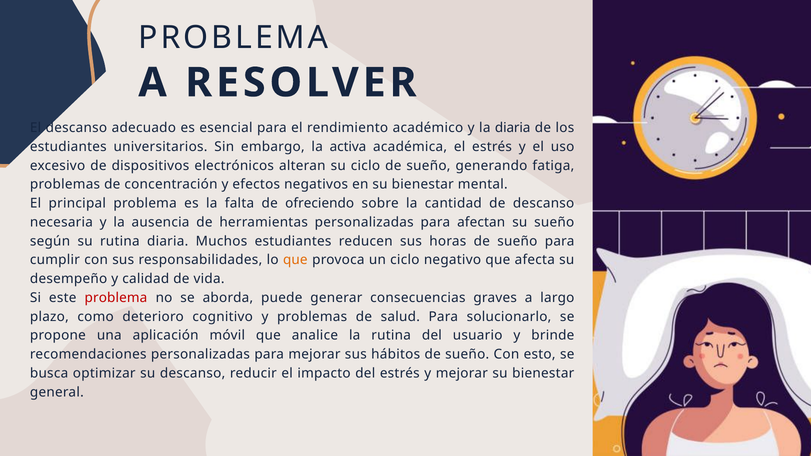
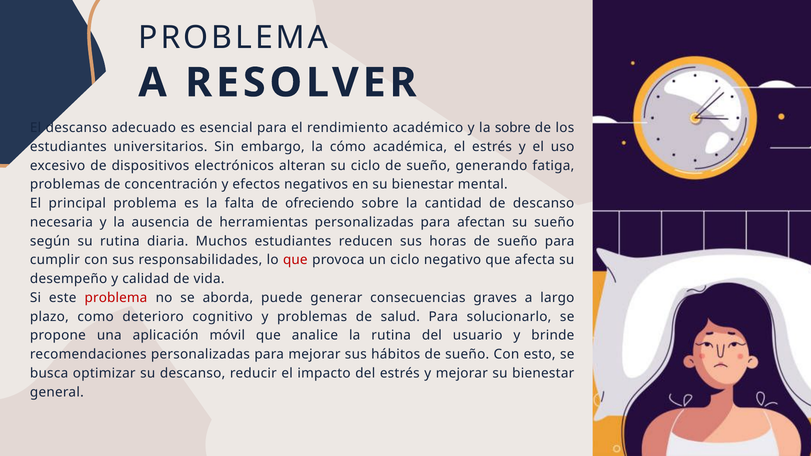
la diaria: diaria -> sobre (513, 128)
activa: activa -> cómo (348, 147)
que colour: orange -> red (295, 260)
